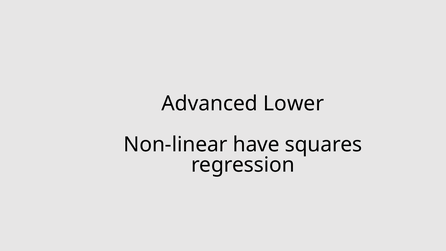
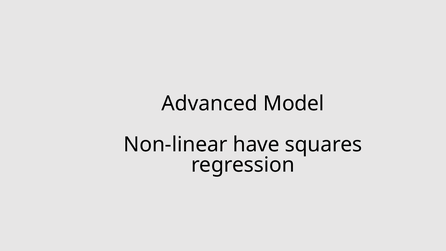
Lower: Lower -> Model (294, 104)
